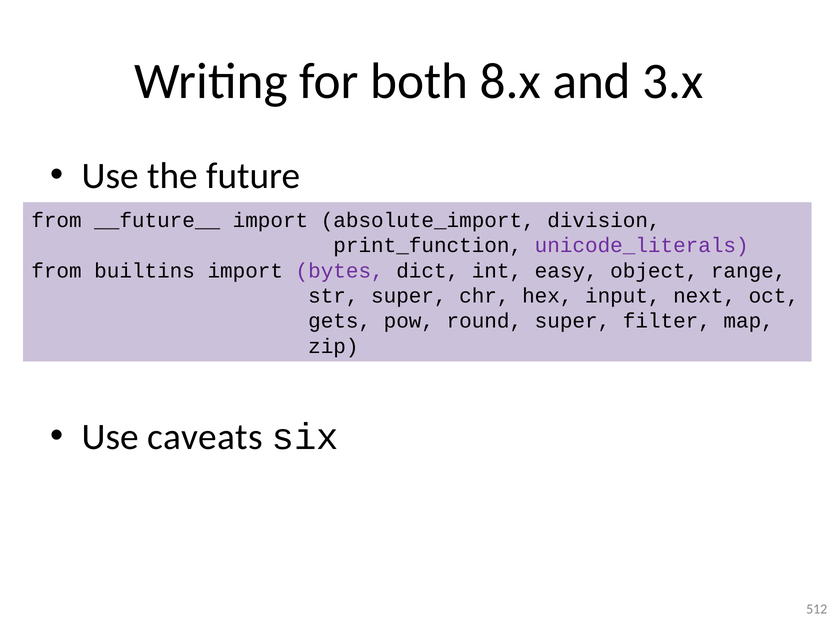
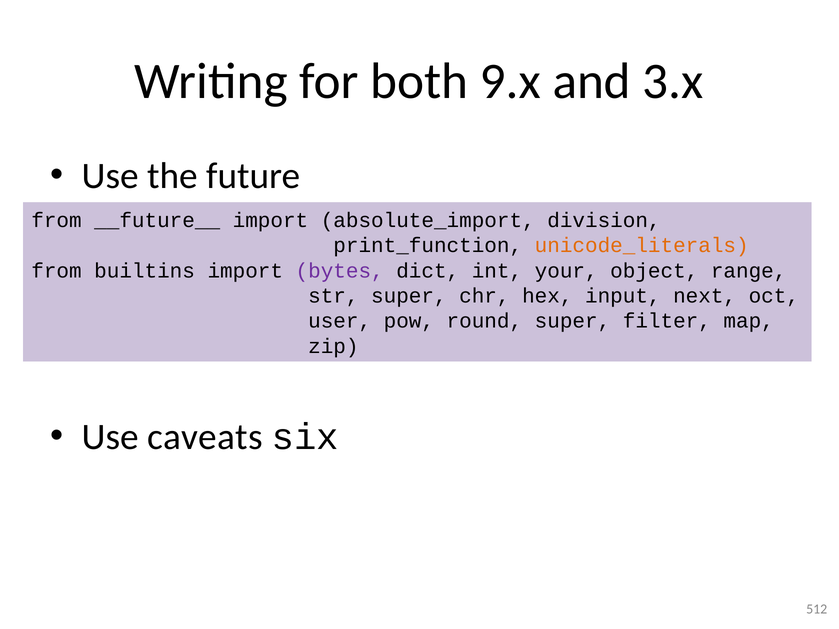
8.x: 8.x -> 9.x (510, 81)
unicode_literals colour: purple -> orange (642, 246)
easy: easy -> your (566, 271)
gets: gets -> user (340, 321)
